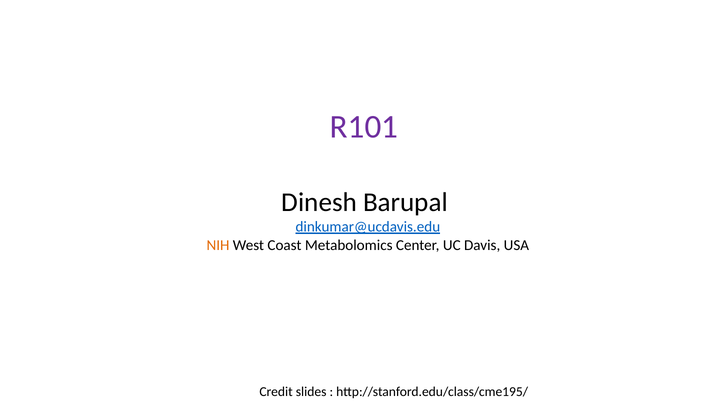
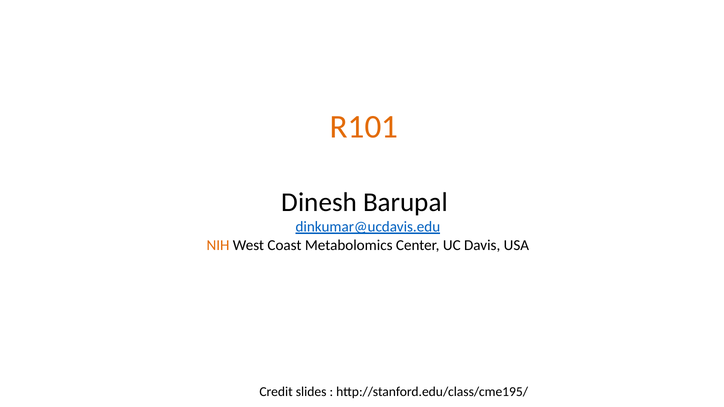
R101 colour: purple -> orange (364, 127)
